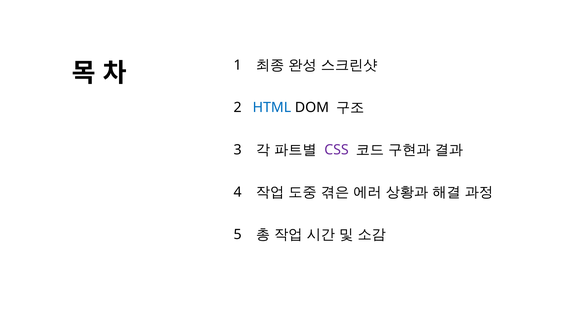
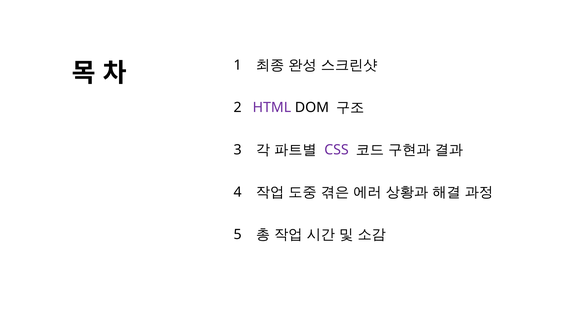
HTML colour: blue -> purple (272, 107)
